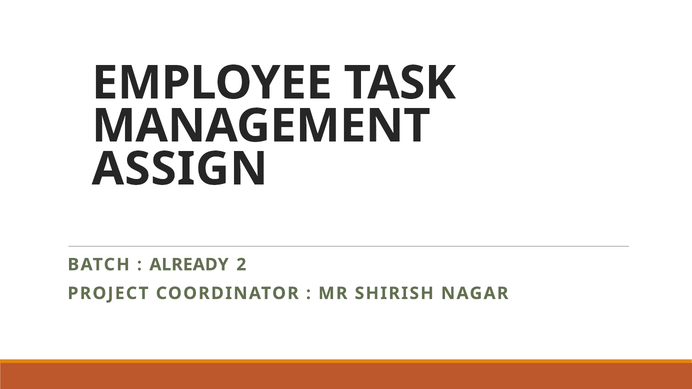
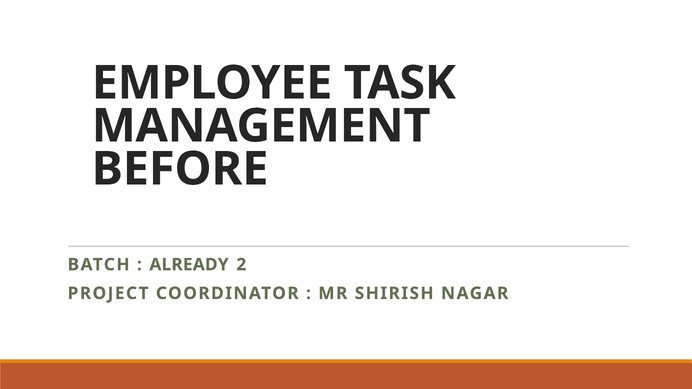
ASSIGN: ASSIGN -> BEFORE (180, 169)
